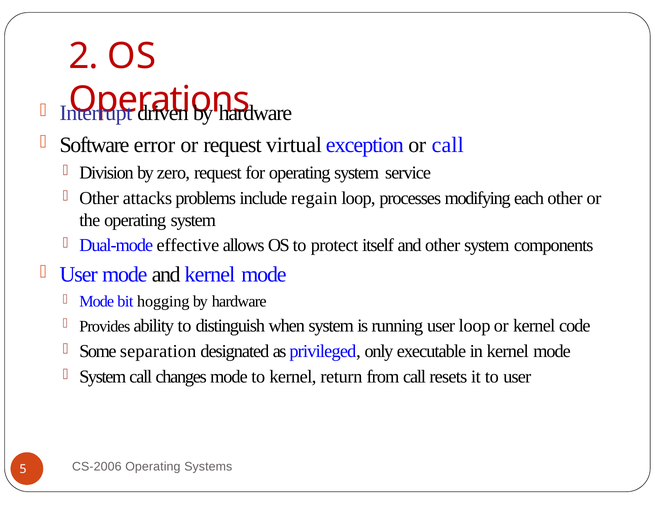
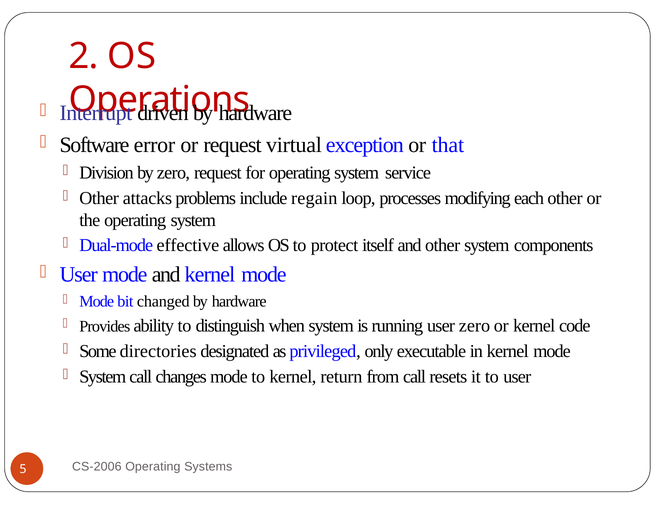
or call: call -> that (448, 145)
hogging: hogging -> changed (163, 302)
user loop: loop -> zero (474, 326)
separation: separation -> directories (158, 351)
